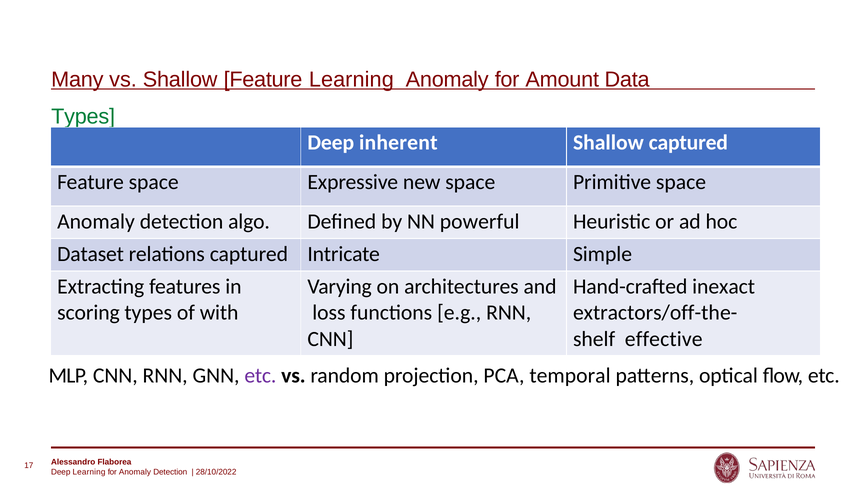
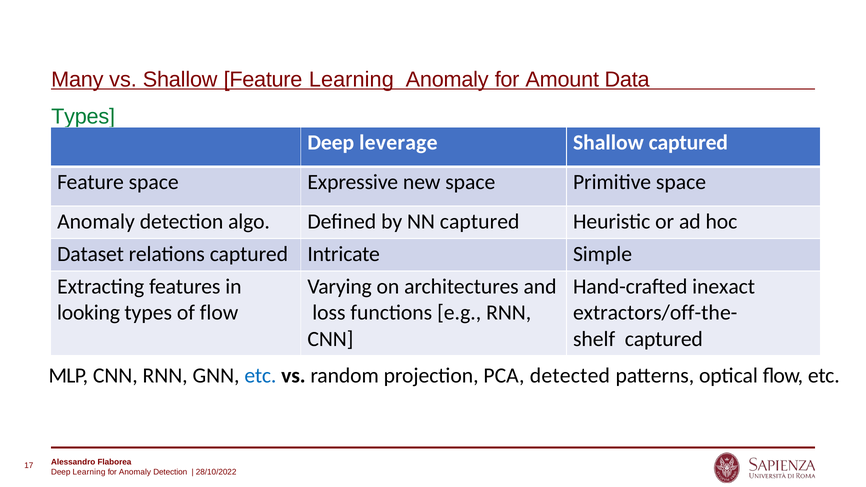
inherent: inherent -> leverage (398, 143)
NN powerful: powerful -> captured (480, 221)
scoring: scoring -> looking (89, 313)
of with: with -> flow (219, 313)
effective: effective -> captured (664, 339)
etc colour: purple -> blue (260, 376)
temporal: temporal -> detected (570, 376)
